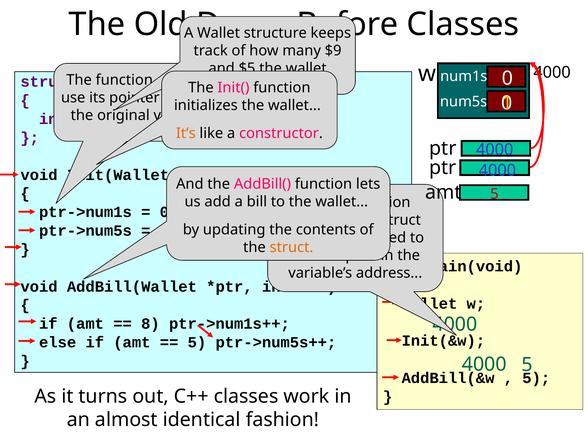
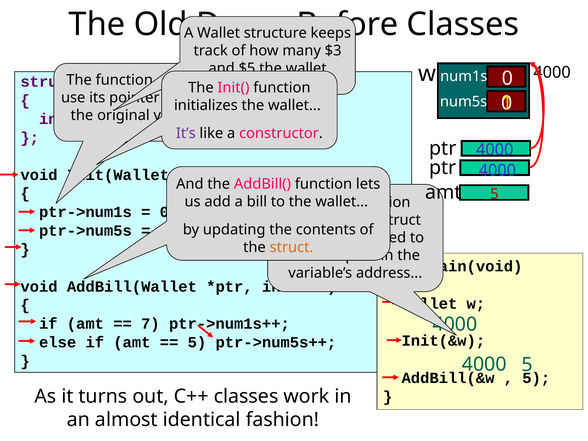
$9: $9 -> $3 (333, 51)
It’s colour: orange -> purple (186, 133)
8: 8 -> 7 (150, 324)
